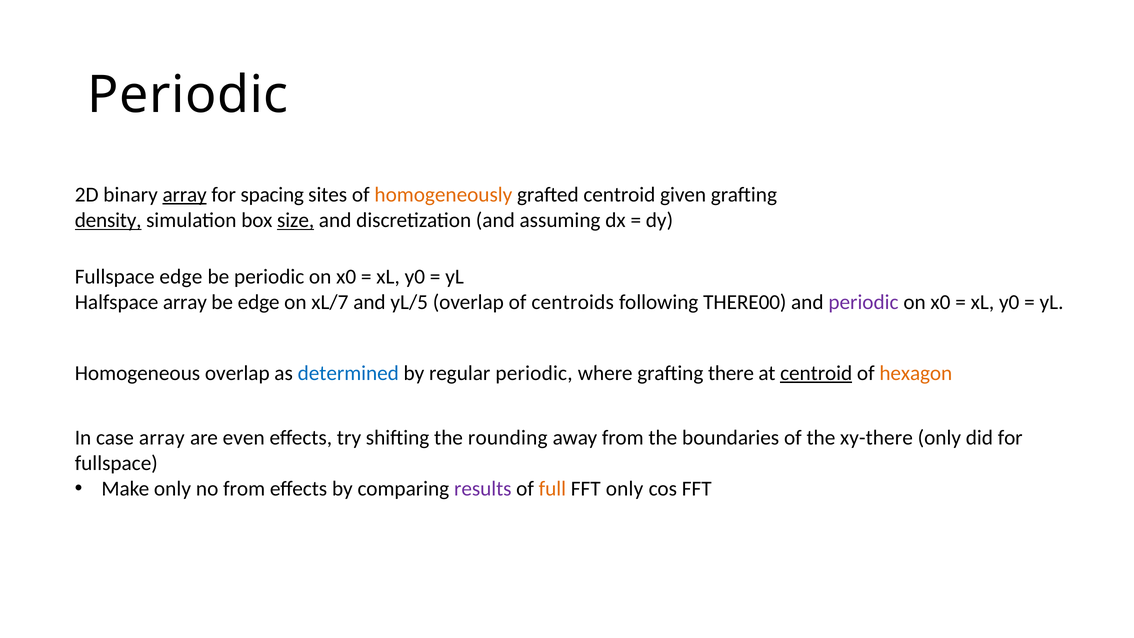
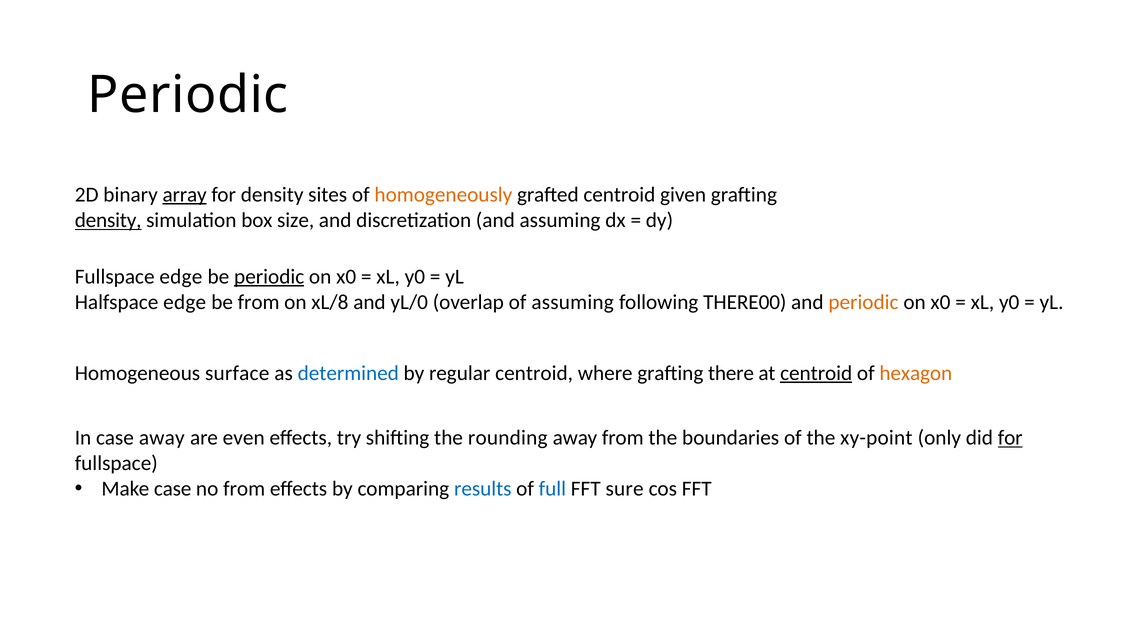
for spacing: spacing -> density (272, 195)
size underline: present -> none (296, 220)
periodic underline: none -> present (269, 277)
Halfspace array: array -> edge (185, 302)
be edge: edge -> from (259, 302)
xL/7: xL/7 -> xL/8 (330, 302)
yL/5: yL/5 -> yL/0 (409, 302)
of centroids: centroids -> assuming (573, 302)
periodic colour: purple -> orange (863, 302)
Homogeneous overlap: overlap -> surface (237, 373)
regular periodic: periodic -> centroid (534, 373)
case array: array -> away (162, 438)
xy-there: xy-there -> xy-point (876, 438)
for underline: none -> present (1010, 438)
Make only: only -> case (173, 489)
results colour: purple -> blue (483, 489)
full colour: orange -> blue (552, 489)
FFT only: only -> sure (625, 489)
